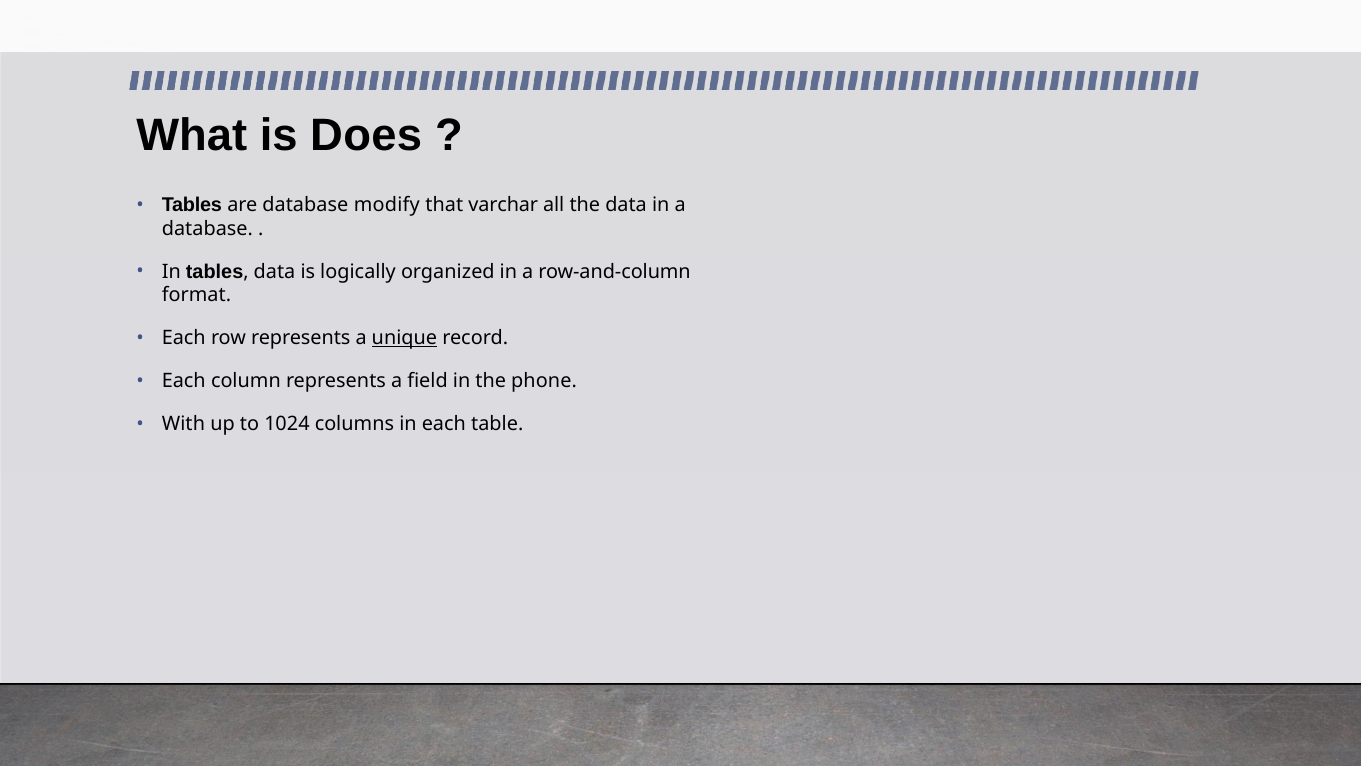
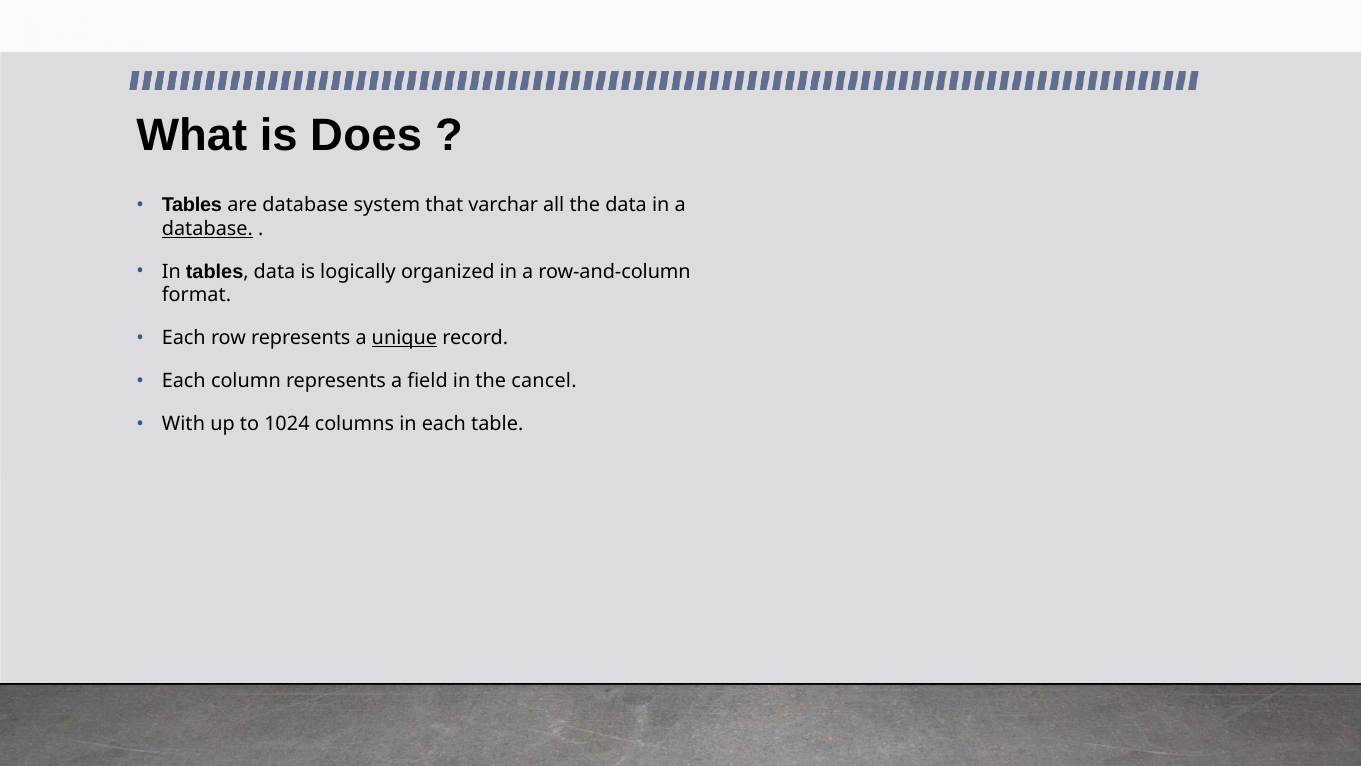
modify: modify -> system (387, 205)
database underline: none -> present (207, 229)
phone: phone -> cancel (544, 381)
